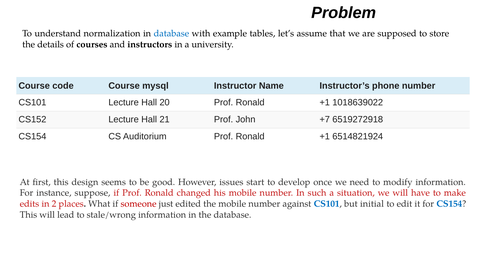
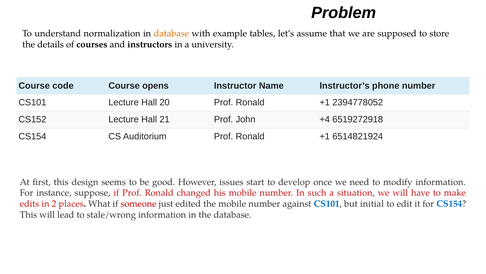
database colour: blue -> orange (171, 34)
mysql: mysql -> opens (156, 86)
1018639022: 1018639022 -> 2394778052 (358, 102)
+7: +7 -> +4 (325, 119)
